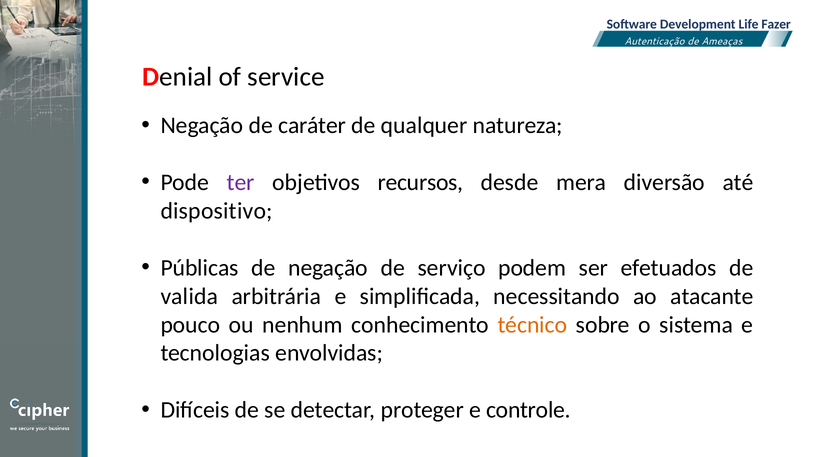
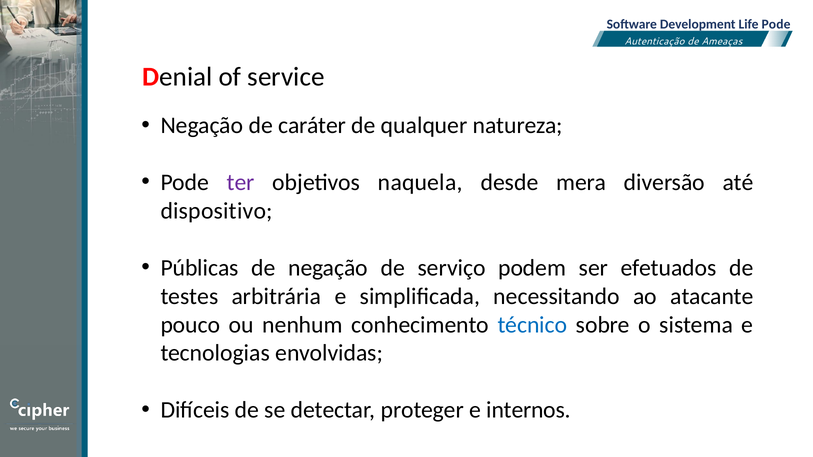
Life Fazer: Fazer -> Pode (776, 24)
recursos: recursos -> naquela (420, 183)
valida: valida -> testes (189, 296)
técnico colour: orange -> blue (532, 325)
controle: controle -> internos (528, 410)
